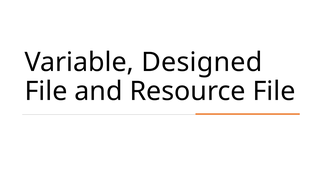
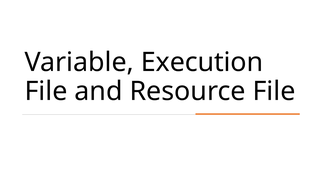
Designed: Designed -> Execution (202, 62)
